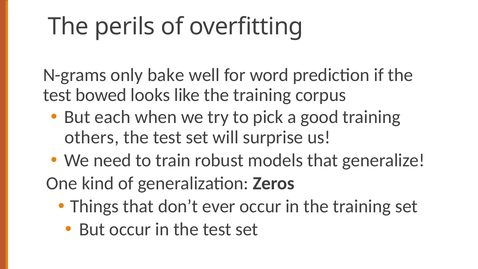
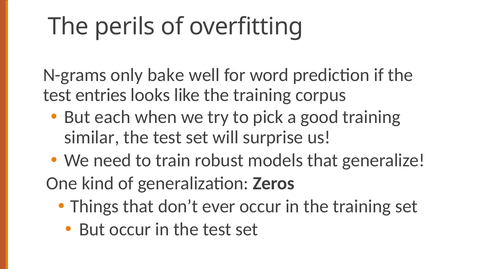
bowed: bowed -> entries (101, 95)
others: others -> similar (92, 137)
